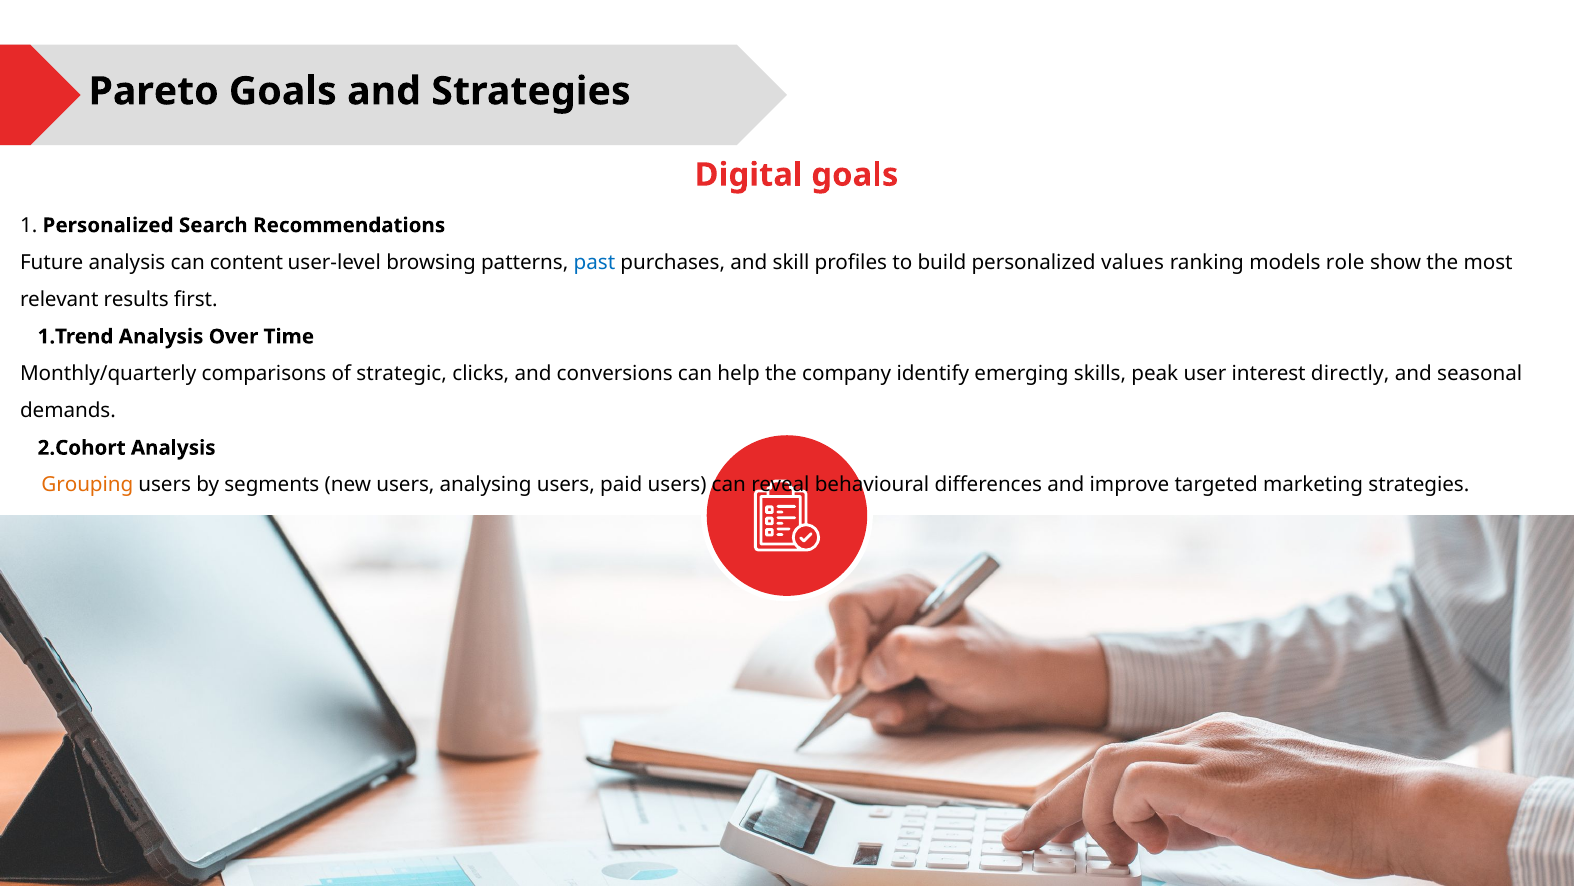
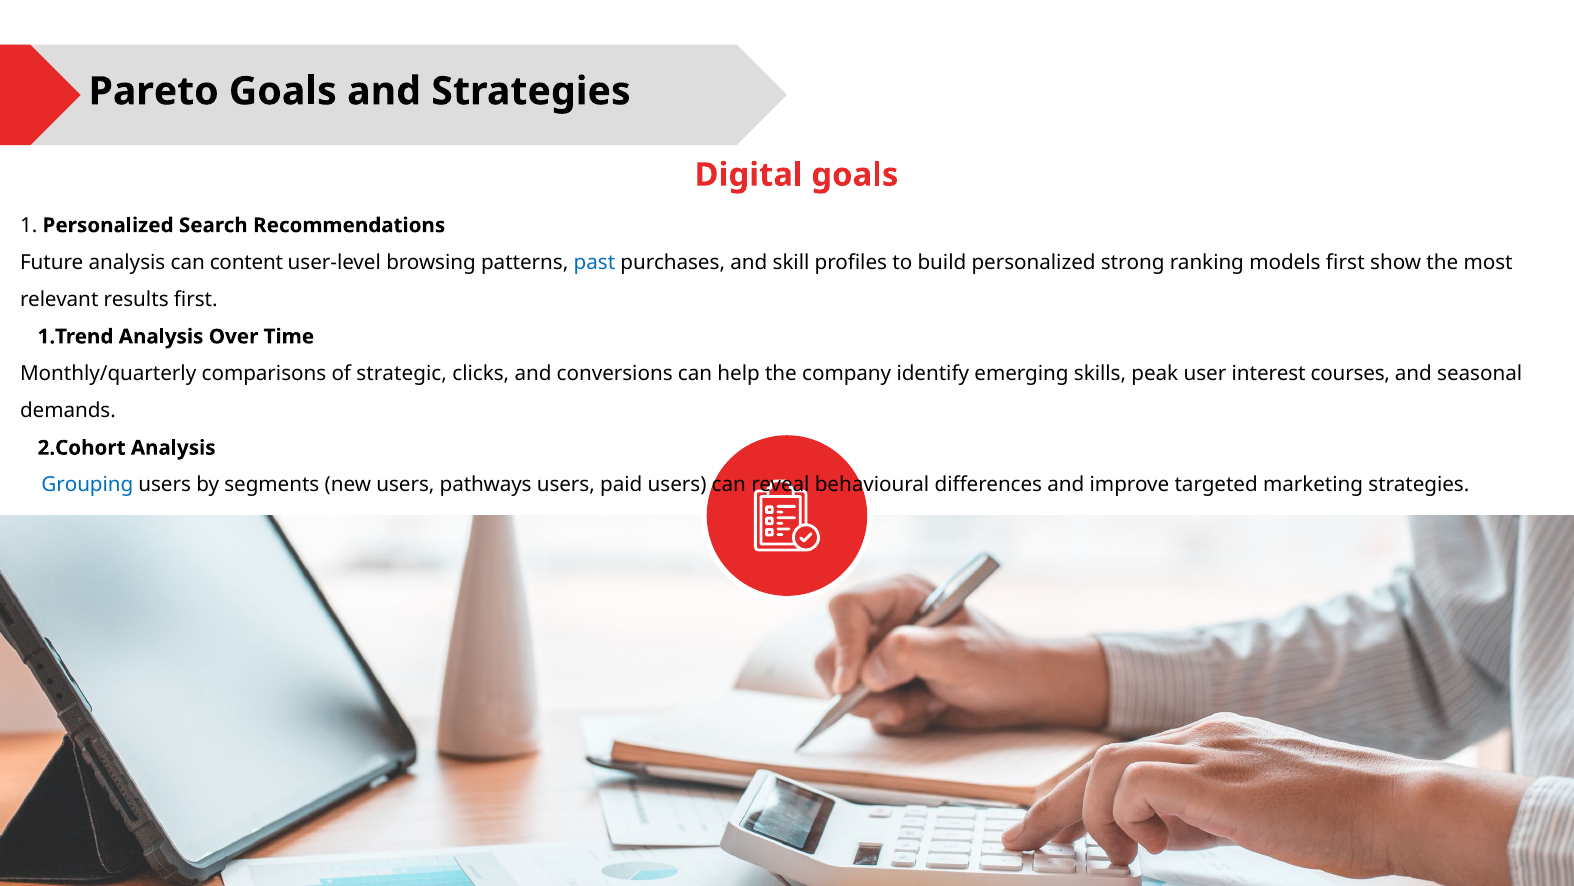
values: values -> strong (1133, 262)
models role: role -> first (1345, 262)
directly: directly -> courses (1350, 373)
Grouping colour: orange -> blue (87, 485)
analysing: analysing -> pathways (486, 485)
